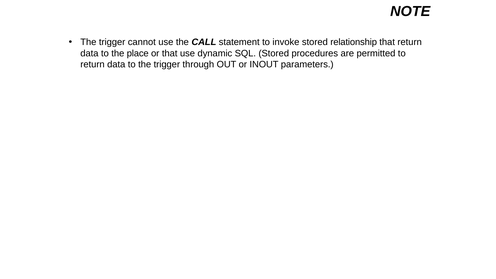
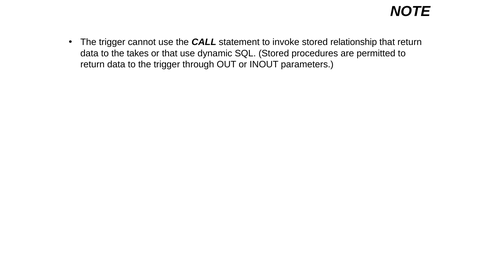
place: place -> takes (138, 53)
